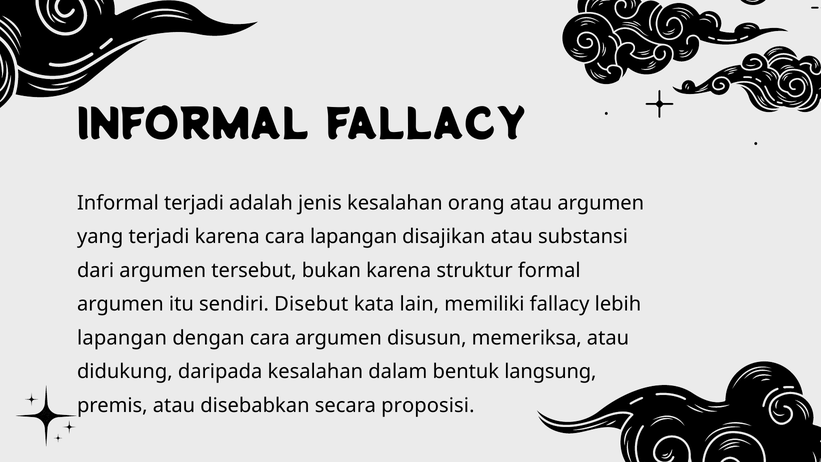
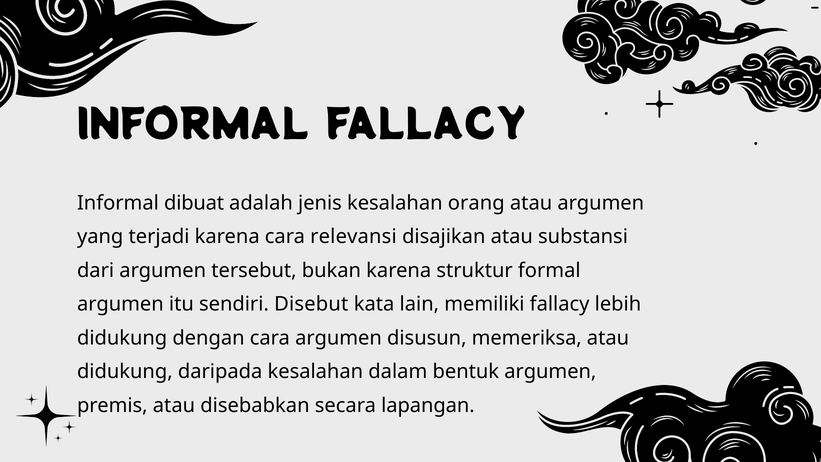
Informal terjadi: terjadi -> dibuat (194, 203)
cara lapangan: lapangan -> relevansi (353, 237)
lapangan: lapangan -> didukung (122, 338)
bentuk langsung: langsung -> argumen (550, 372)
proposisi: proposisi -> lapangan (428, 405)
